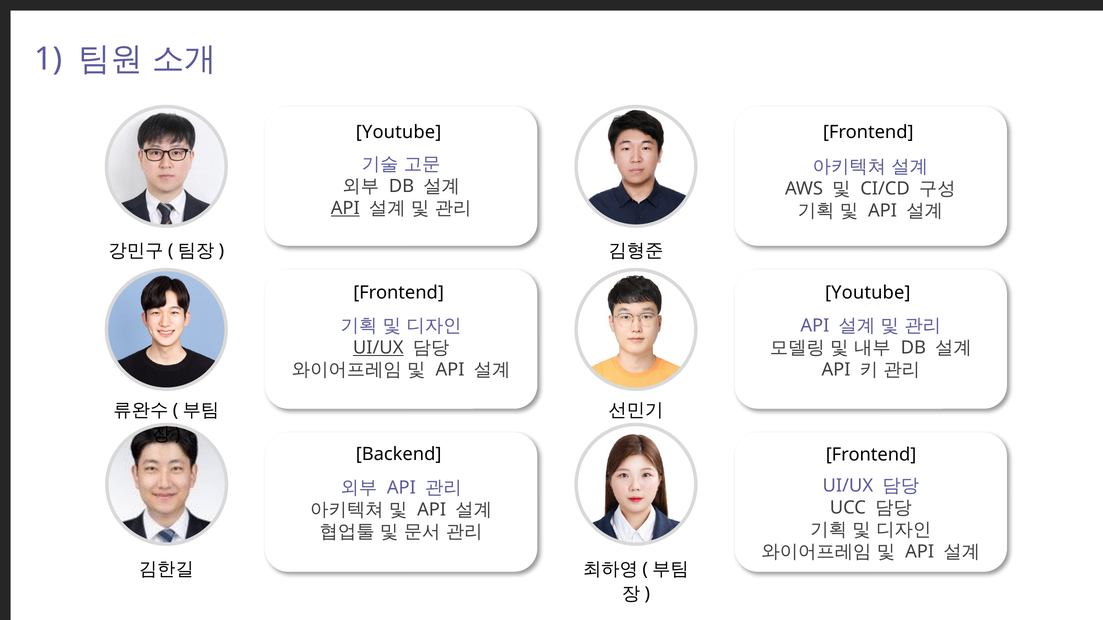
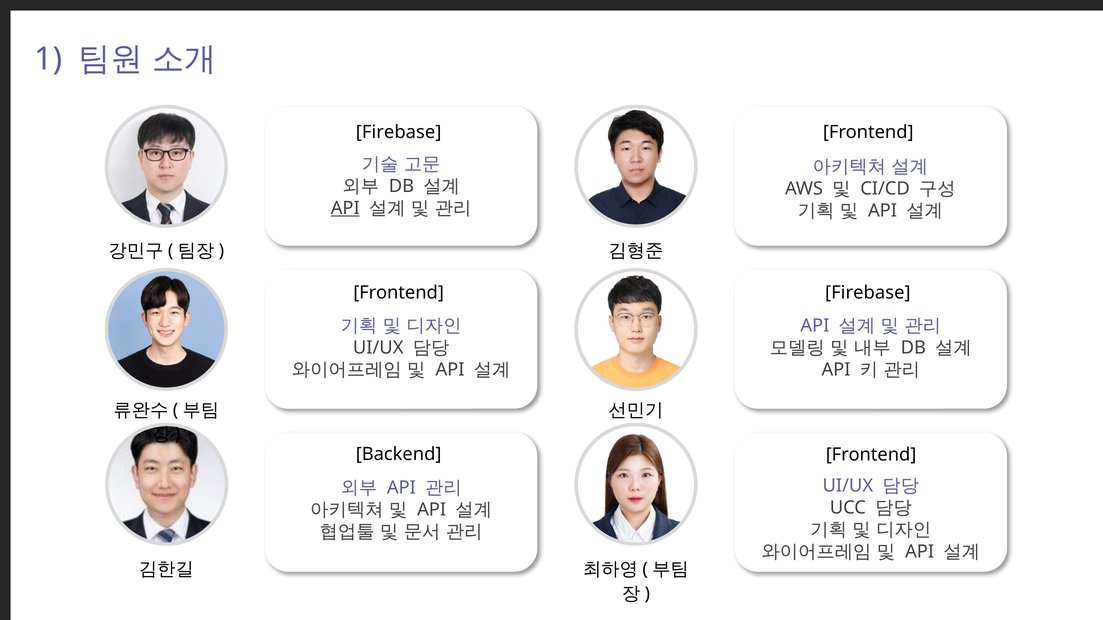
Youtube: Youtube -> Firebase (399, 132)
Youtube: Youtube -> Firebase (868, 293)
UI/UX underline: present -> none (378, 348)
